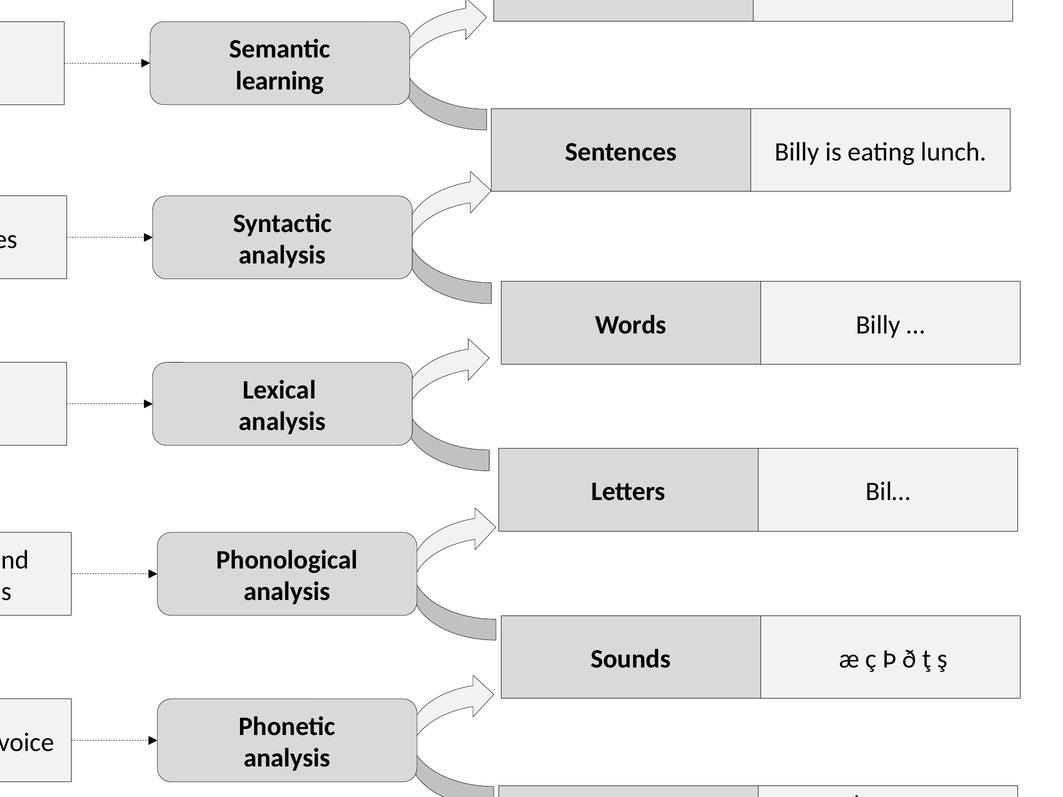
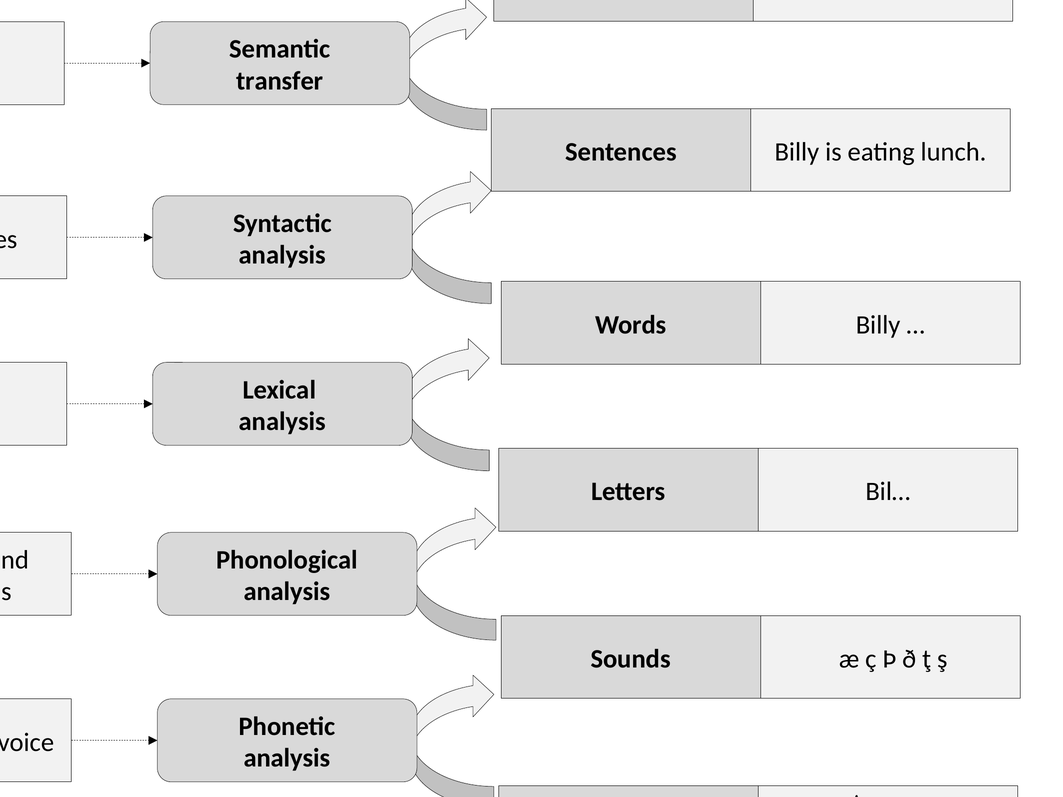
learning: learning -> transfer (280, 81)
